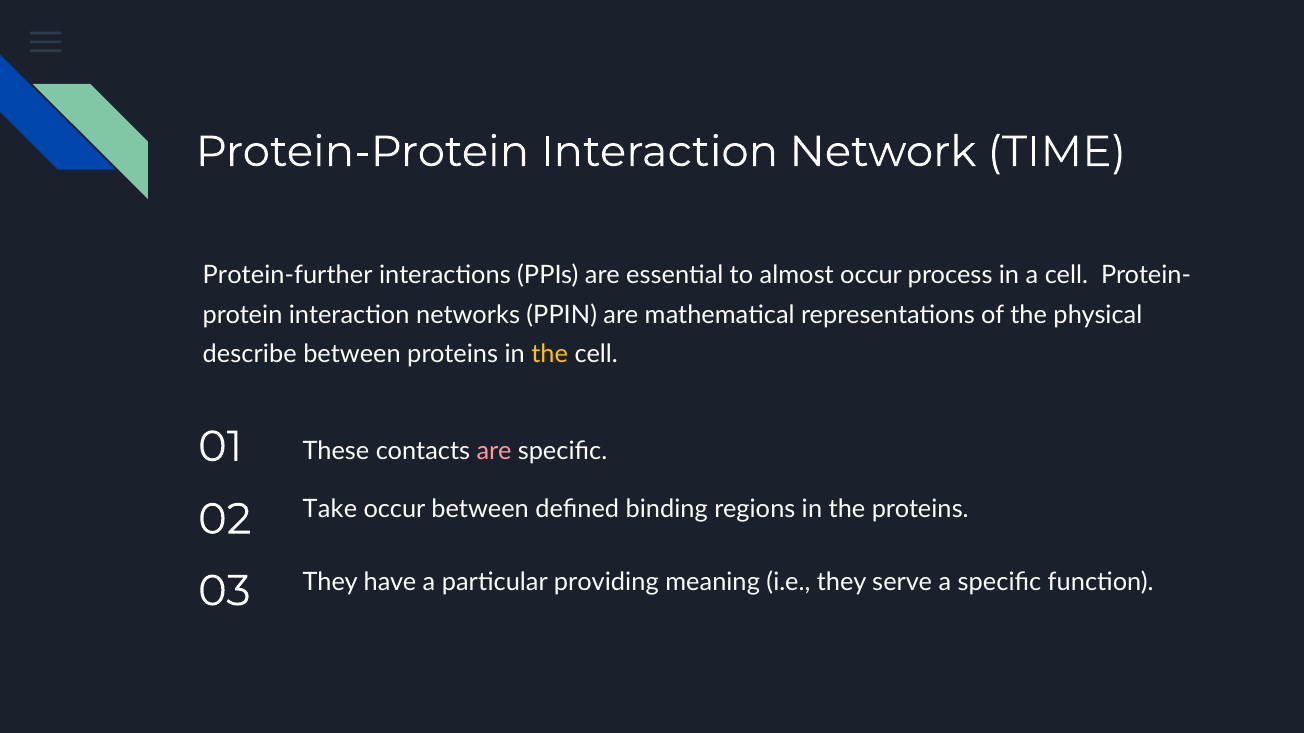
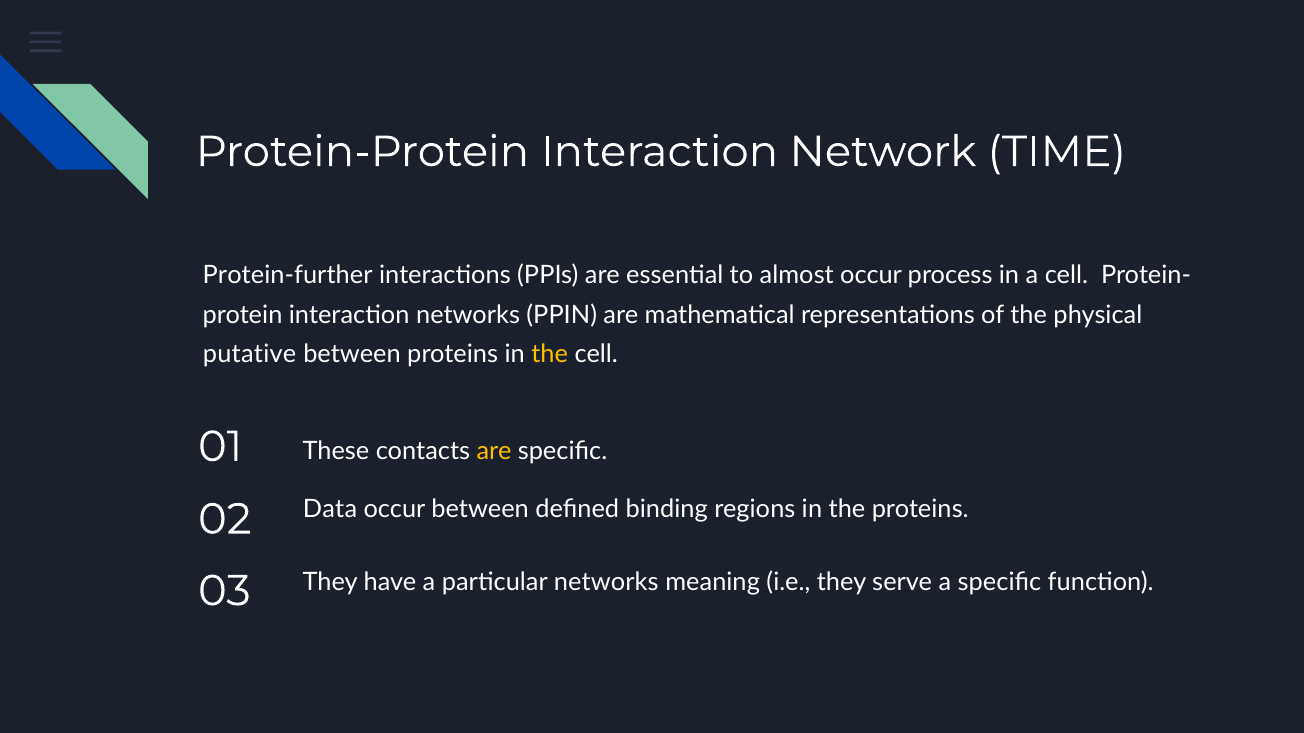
describe: describe -> putative (250, 355)
are colour: pink -> yellow (494, 452)
Take: Take -> Data (330, 510)
particular providing: providing -> networks (606, 583)
